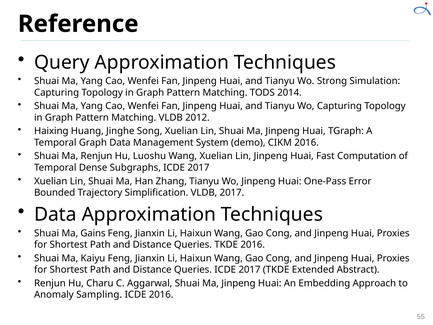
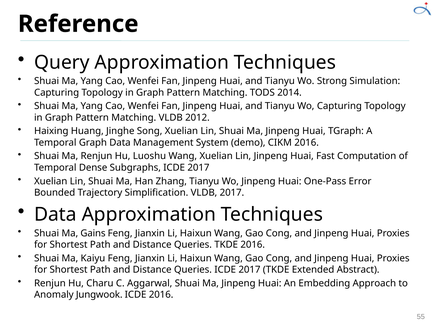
Sampling: Sampling -> Jungwook (99, 295)
